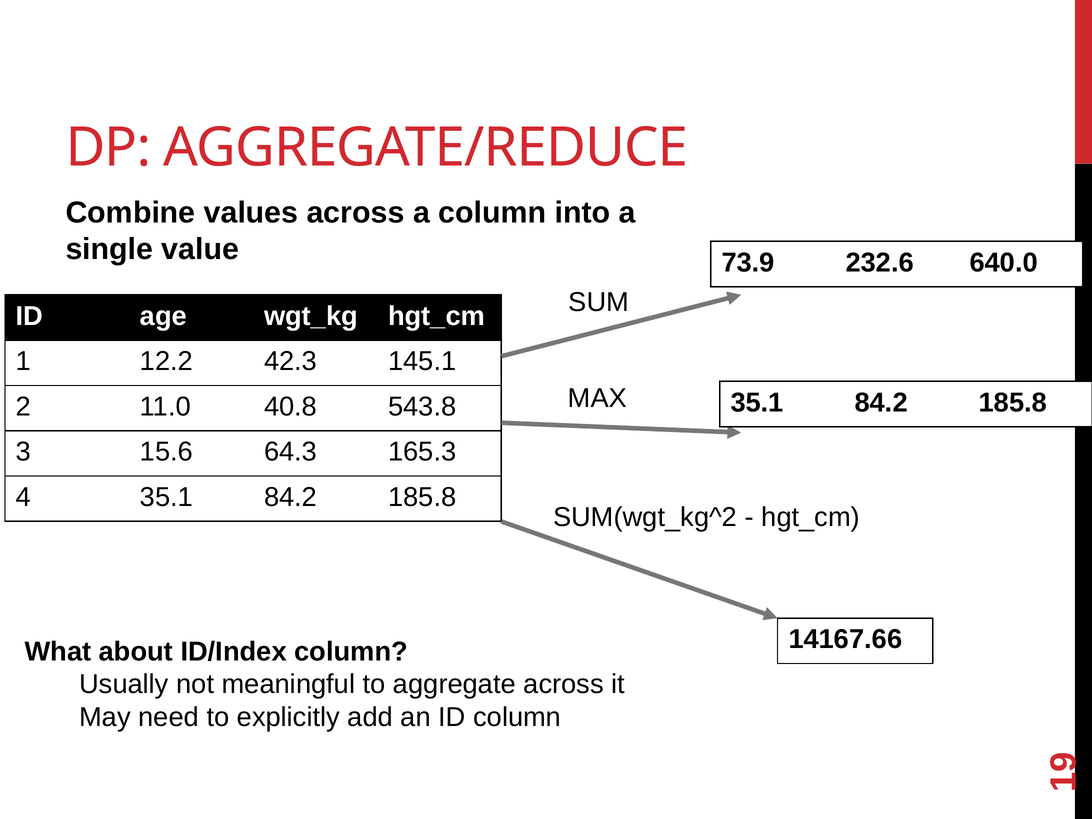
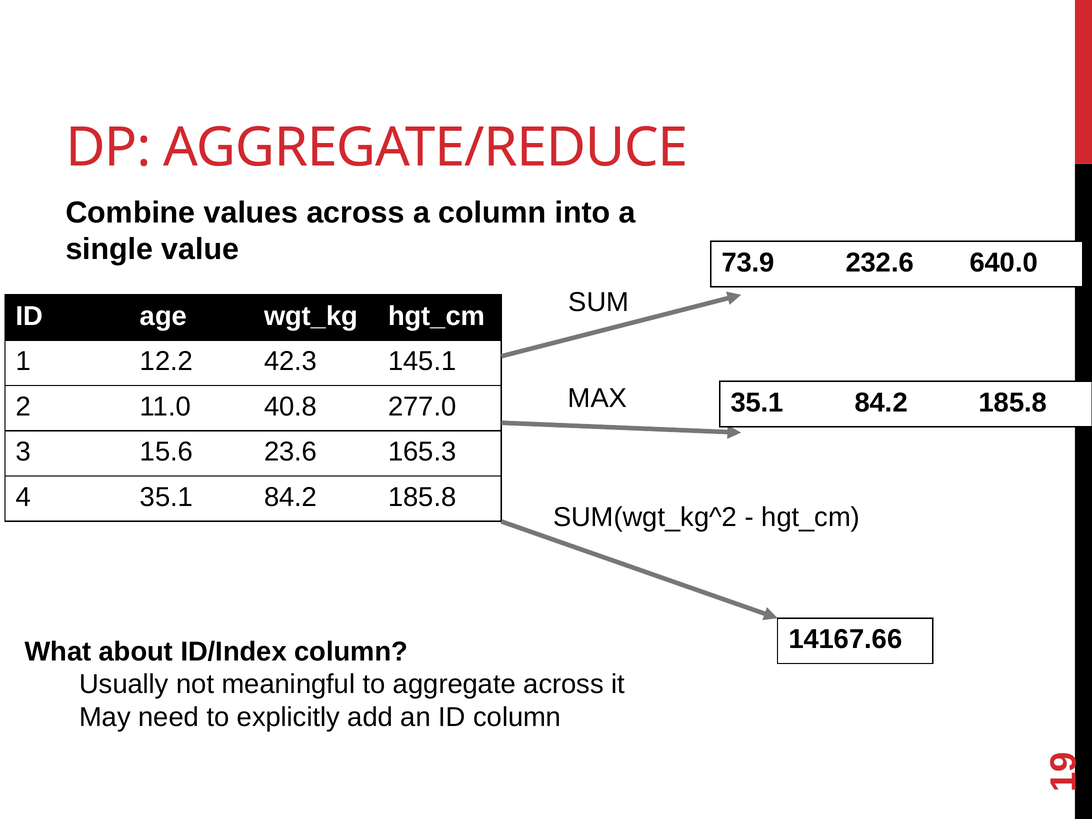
543.8: 543.8 -> 277.0 (422, 407)
64.3: 64.3 -> 23.6 (291, 452)
